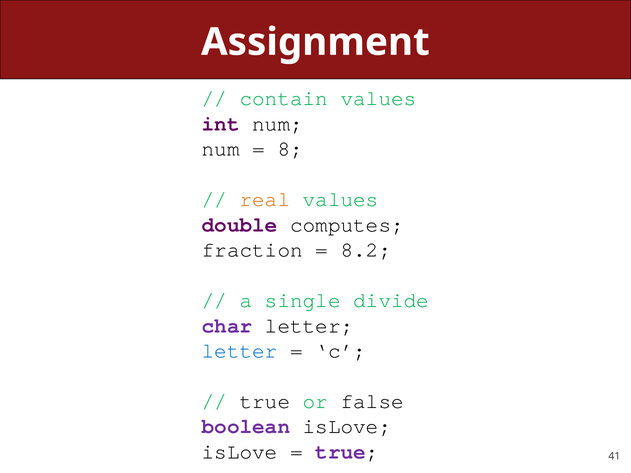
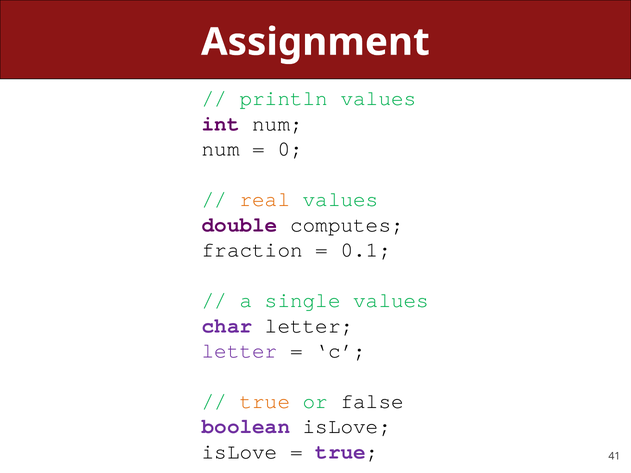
contain: contain -> println (284, 99)
8: 8 -> 0 (290, 149)
8.2: 8.2 -> 0.1 (366, 250)
single divide: divide -> values (391, 301)
letter colour: blue -> purple (240, 351)
true colour: black -> orange (265, 401)
